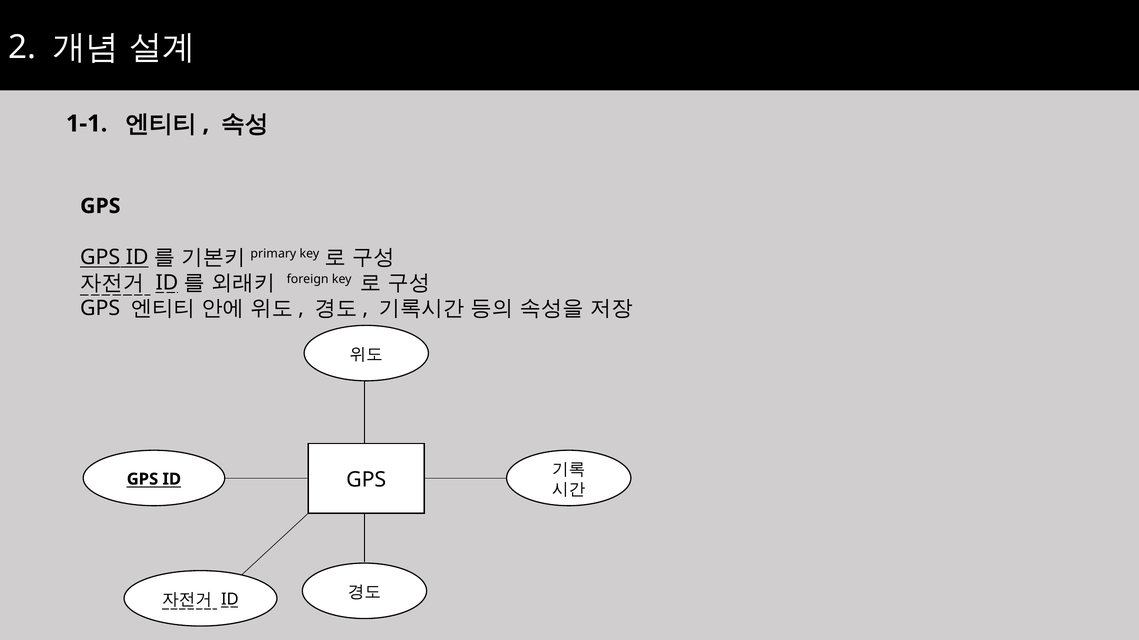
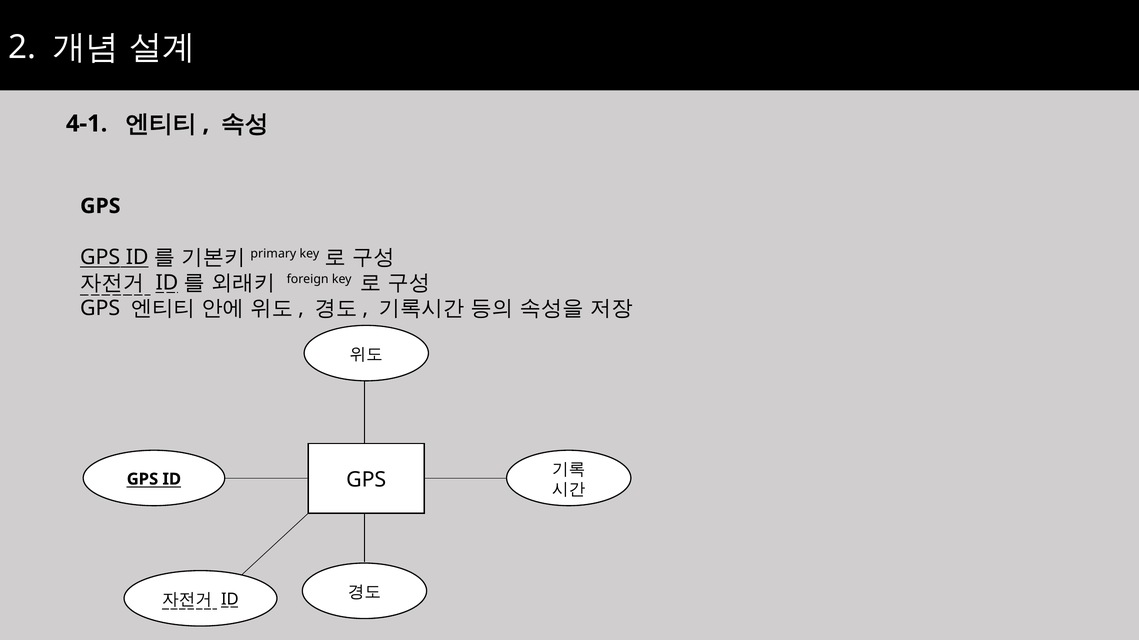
1-1: 1-1 -> 4-1 (87, 124)
